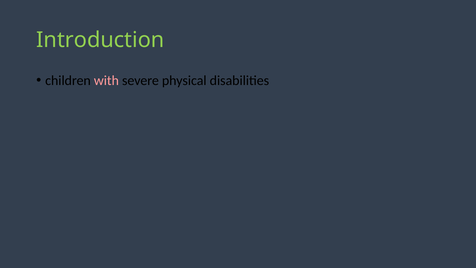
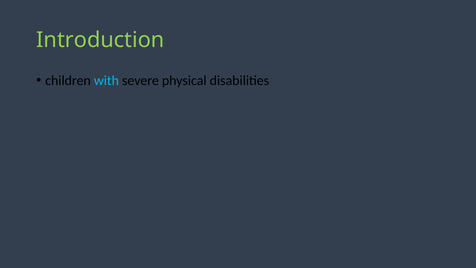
with colour: pink -> light blue (106, 80)
